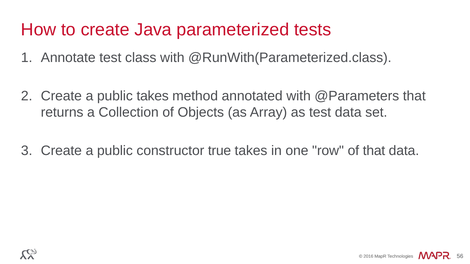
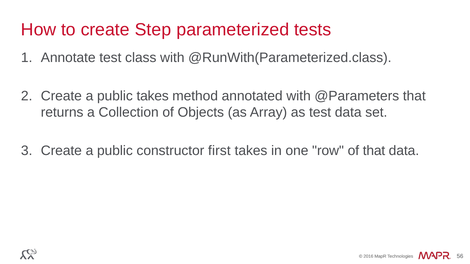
Java: Java -> Step (153, 30)
true: true -> first (219, 151)
